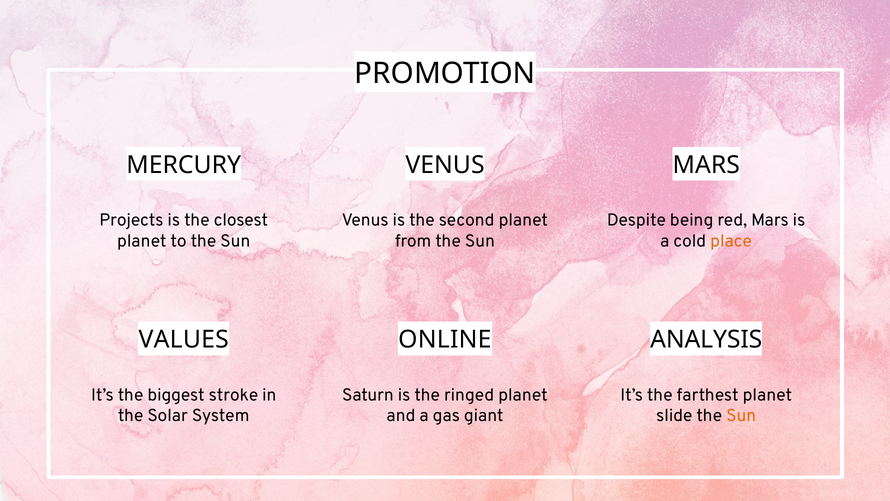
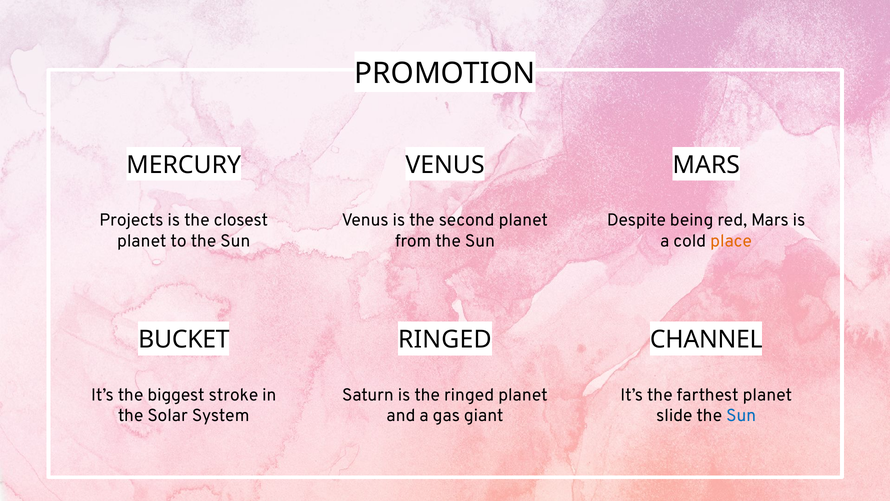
VALUES: VALUES -> BUCKET (184, 340)
ONLINE: ONLINE -> RINGED (445, 340)
ANALYSIS: ANALYSIS -> CHANNEL (706, 340)
Sun colour: orange -> blue (741, 415)
